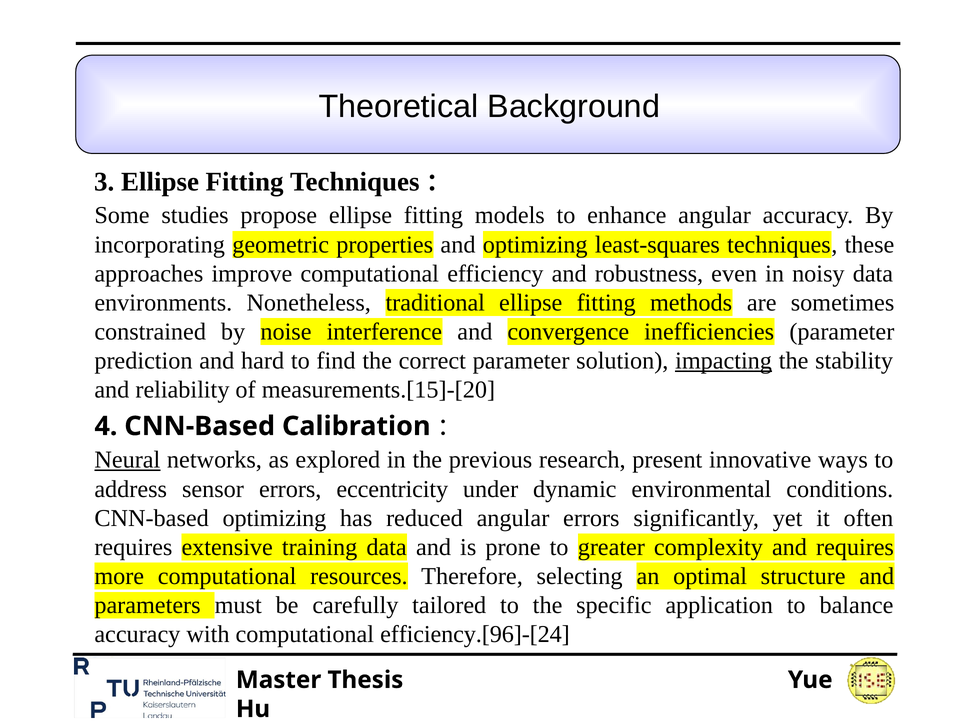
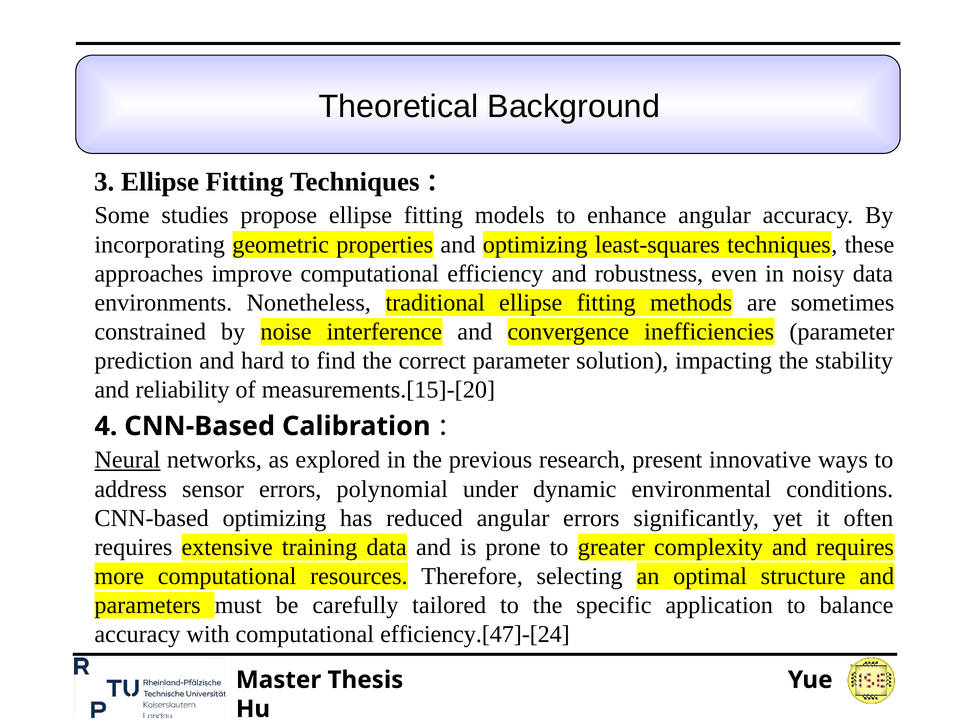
impacting underline: present -> none (724, 361)
eccentricity: eccentricity -> polynomial (392, 489)
efficiency.[96]-[24: efficiency.[96]-[24 -> efficiency.[47]-[24 (475, 635)
